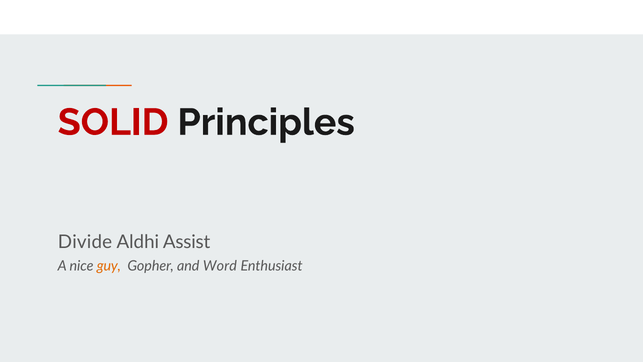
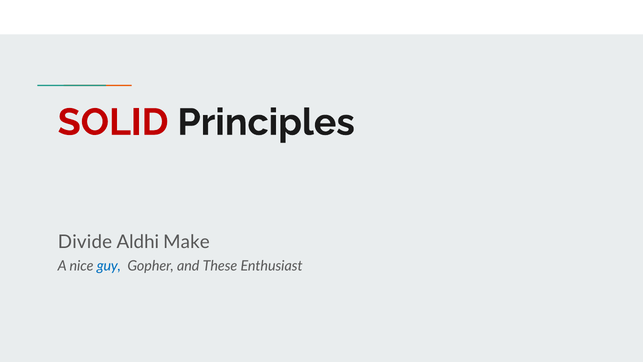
Assist: Assist -> Make (186, 242)
guy colour: orange -> blue (109, 266)
Word: Word -> These (220, 266)
